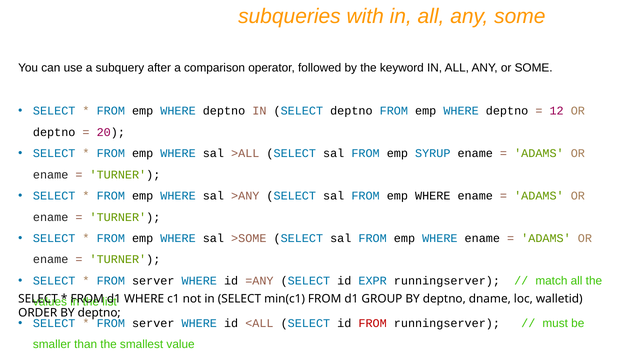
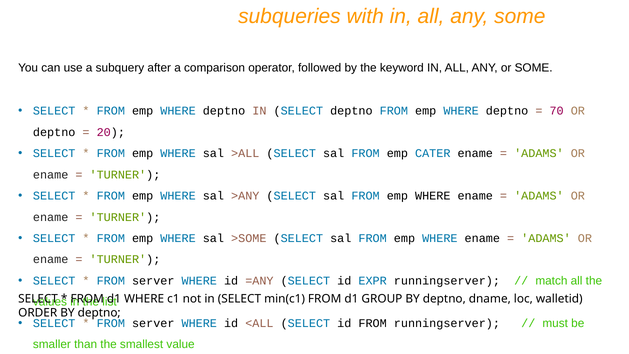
12: 12 -> 70 (557, 111)
SYRUP: SYRUP -> CATER (433, 153)
FROM colour: red -> black (373, 323)
